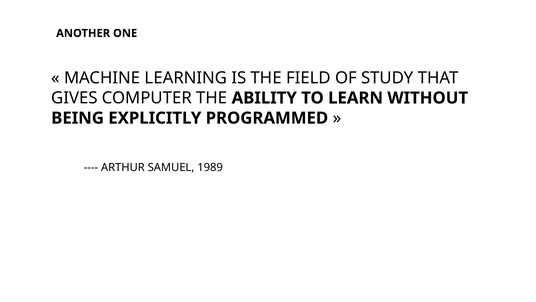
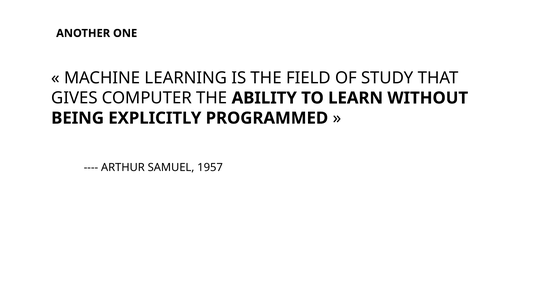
1989: 1989 -> 1957 (210, 167)
